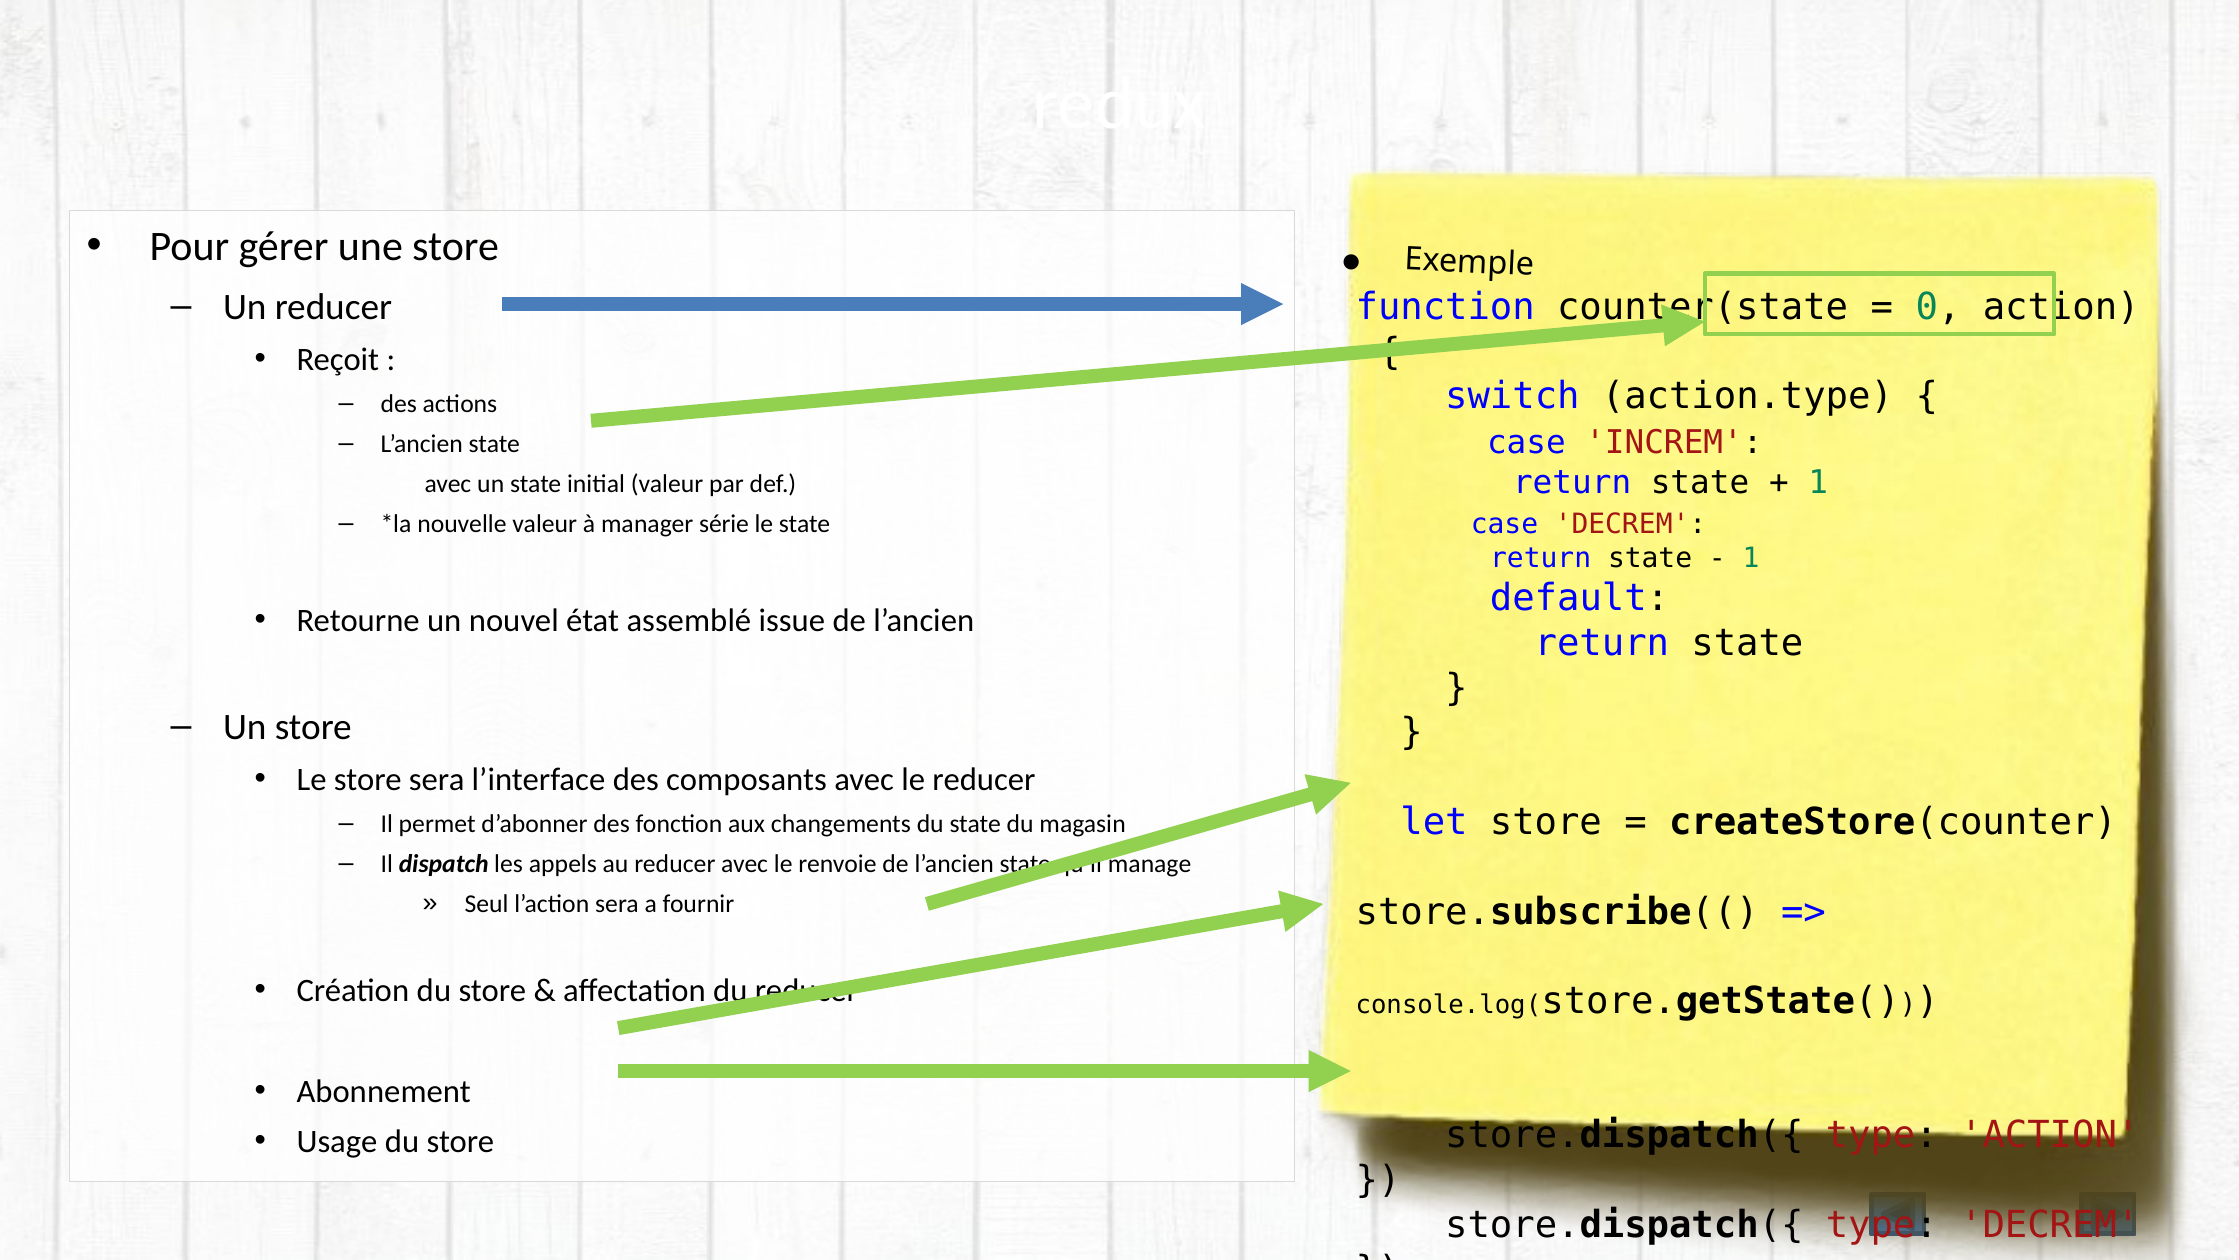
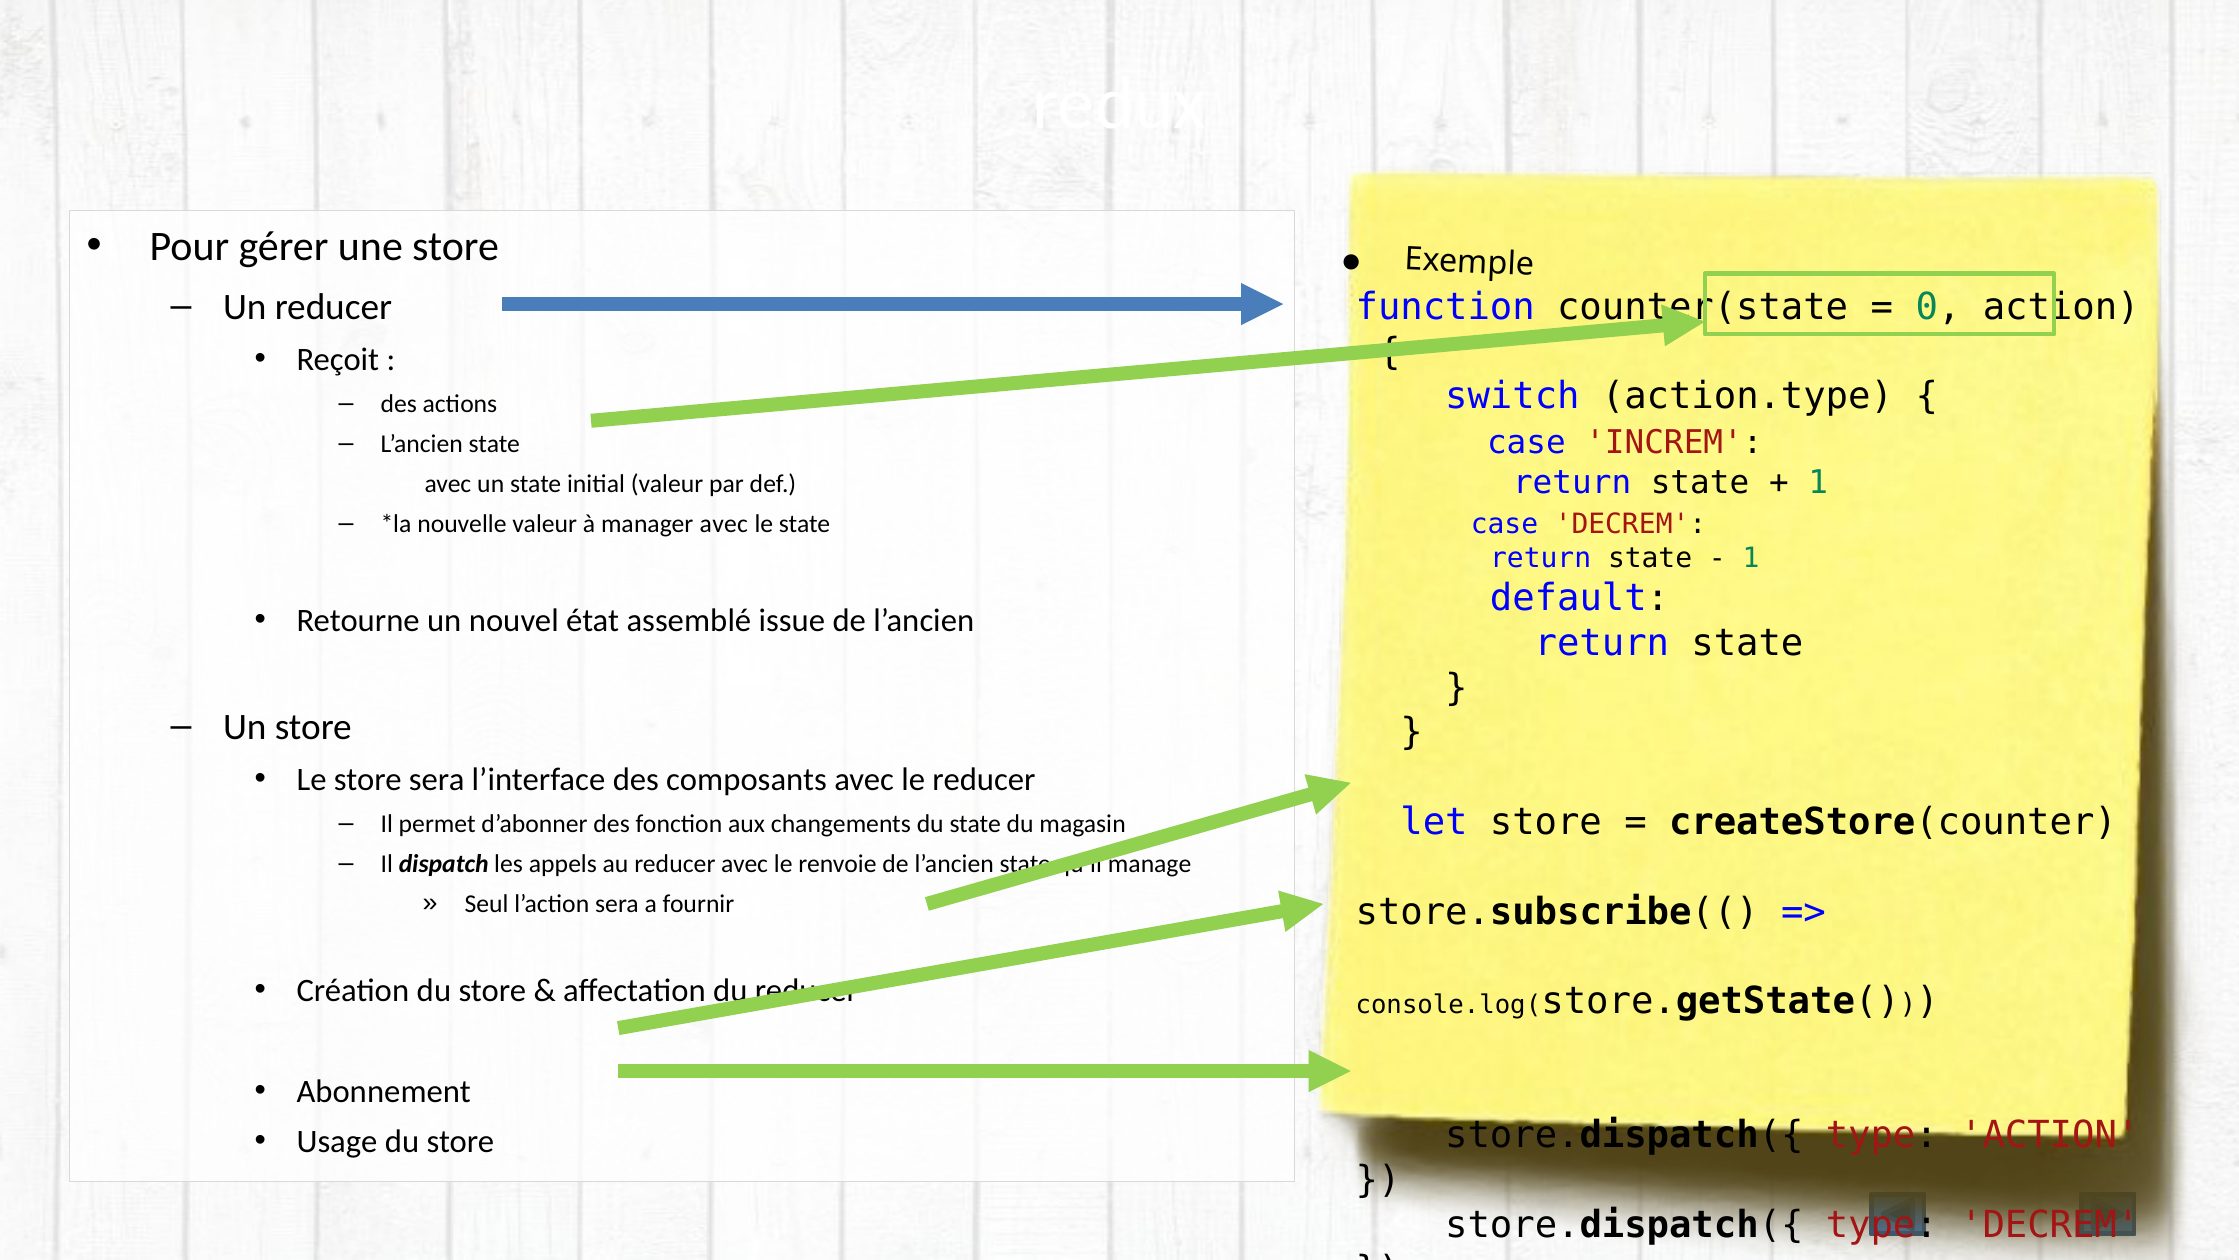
manager série: série -> avec (724, 524)
